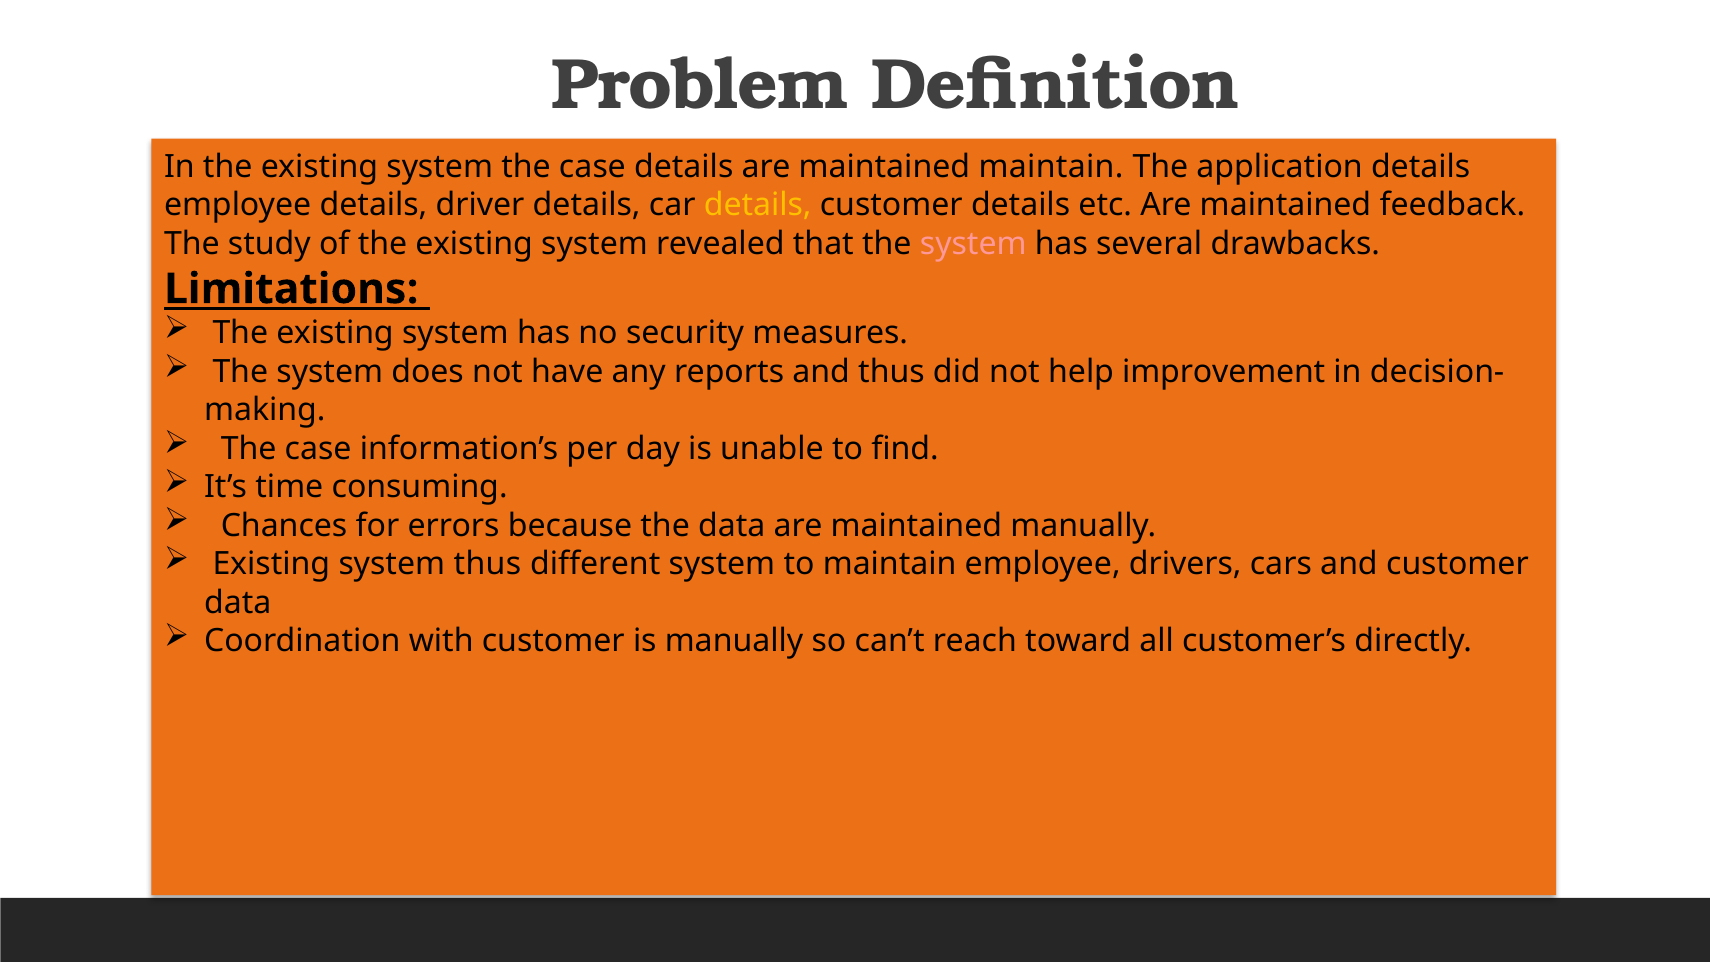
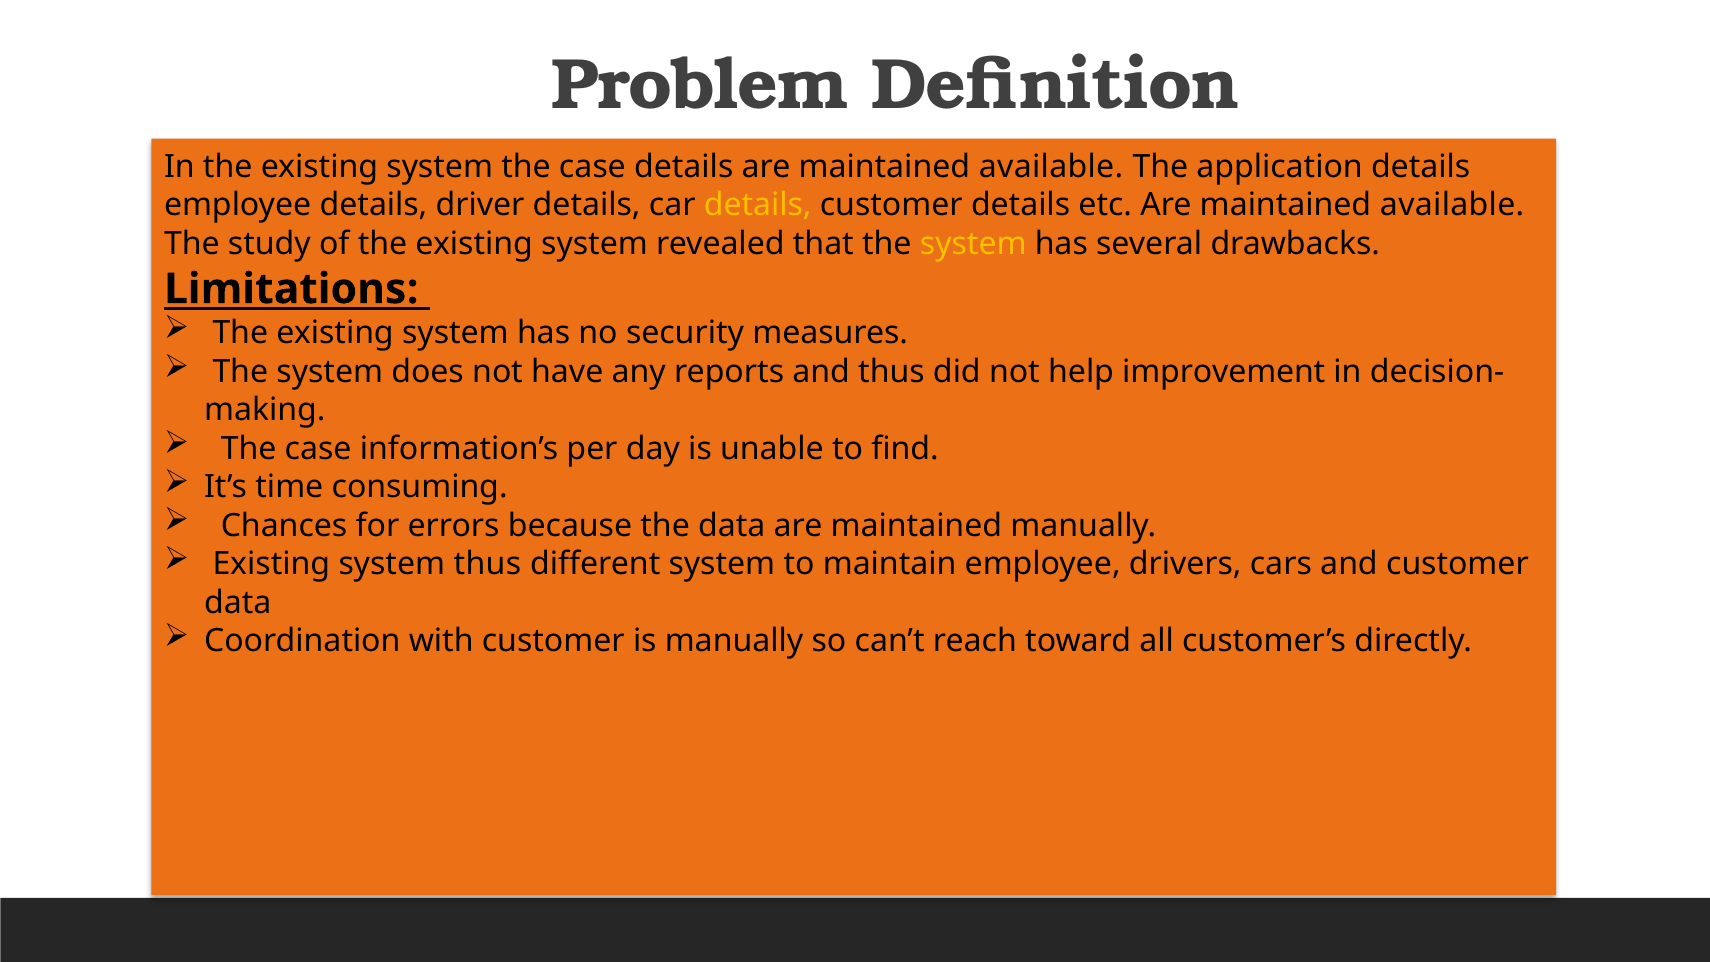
details are maintained maintain: maintain -> available (1051, 166)
etc Are maintained feedback: feedback -> available (1452, 205)
system colour: pink -> yellow (973, 243)
